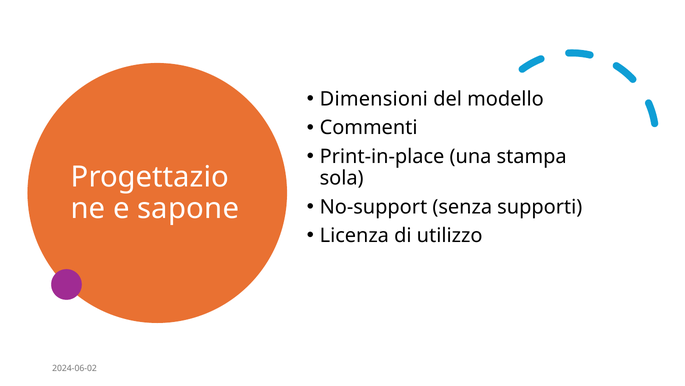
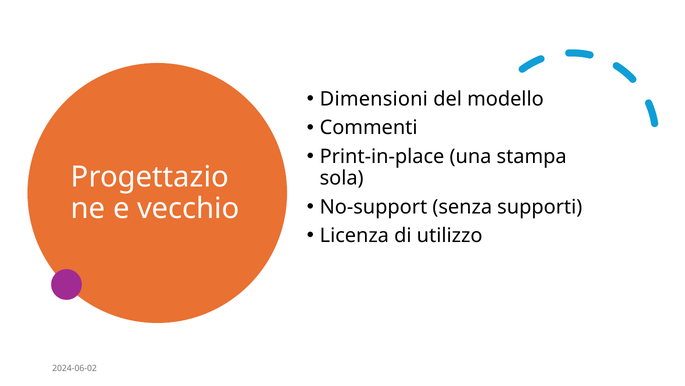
sapone: sapone -> vecchio (188, 208)
